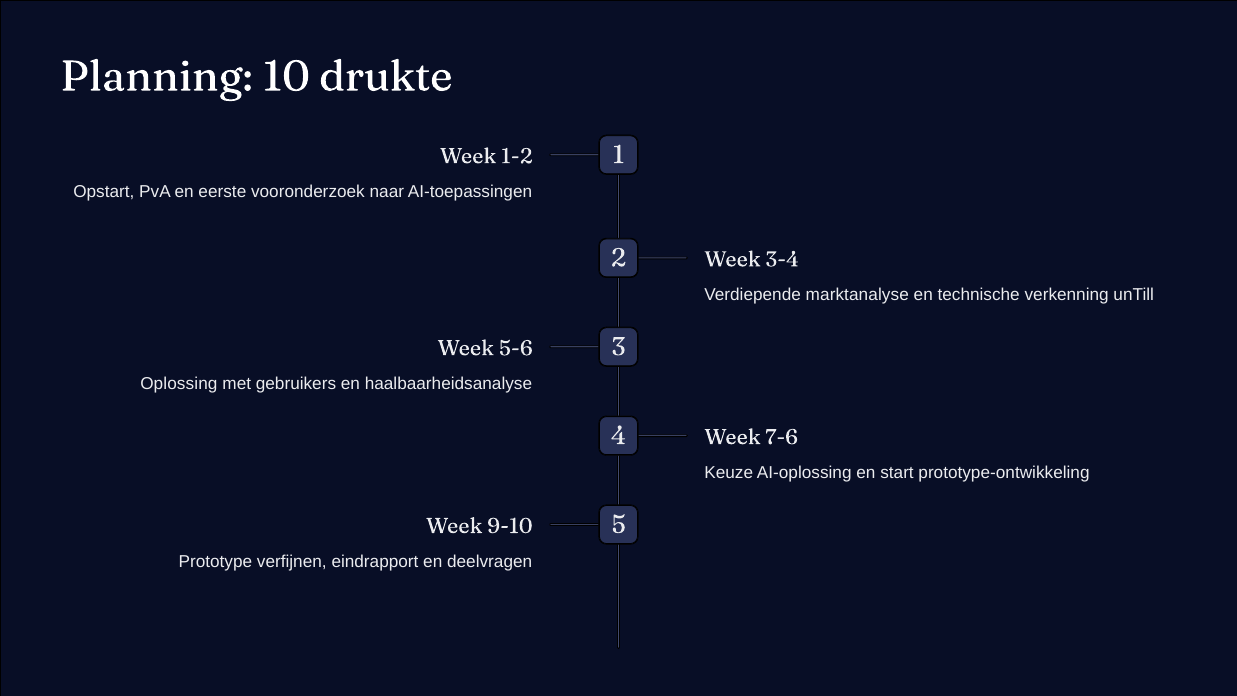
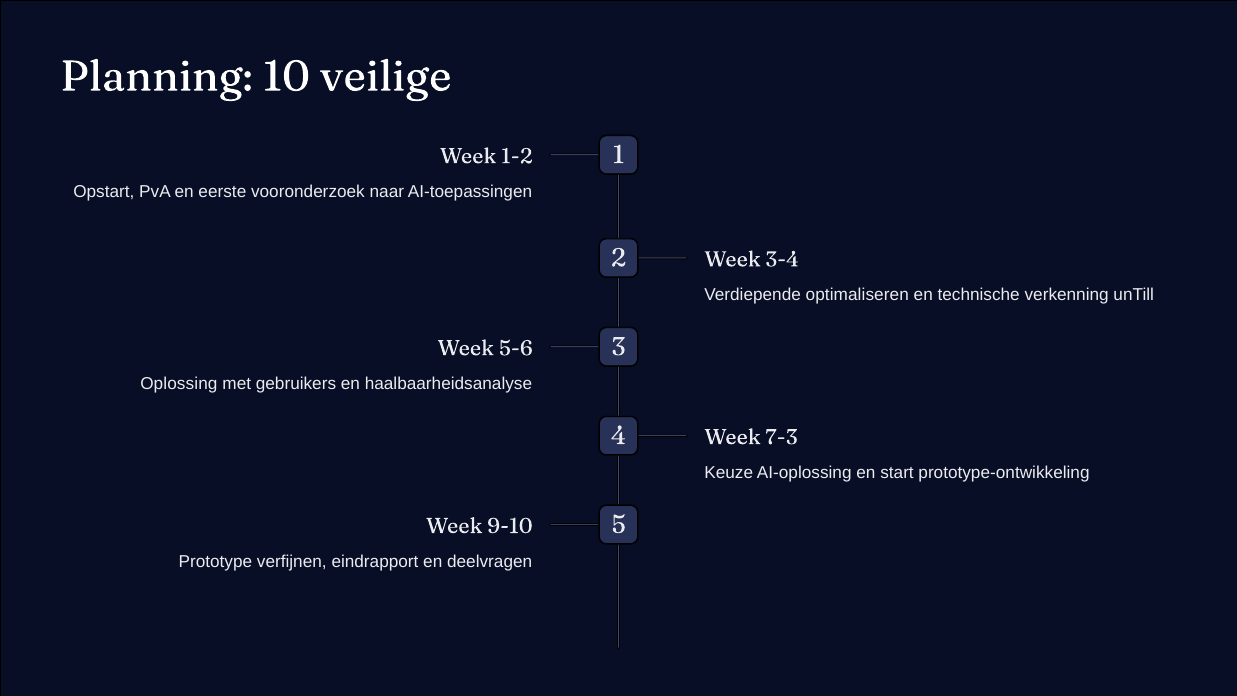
drukte: drukte -> veilige (386, 76)
marktanalyse: marktanalyse -> optimaliseren (857, 295)
7-6: 7-6 -> 7-3 (782, 437)
